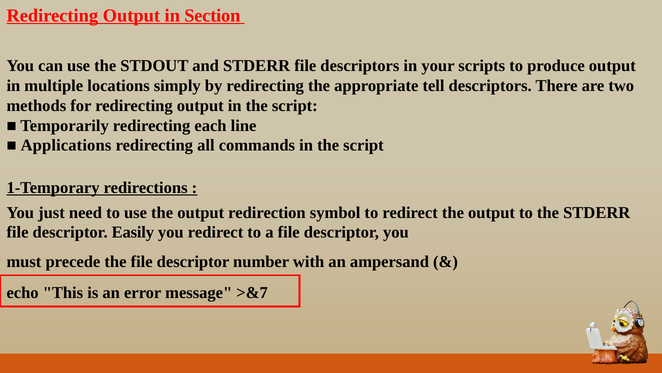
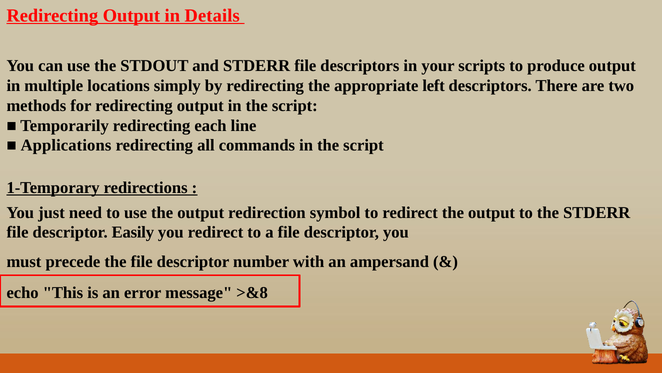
Section: Section -> Details (212, 16)
tell: tell -> left (434, 86)
>&7: >&7 -> >&8 (252, 292)
